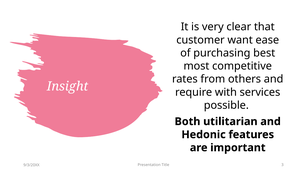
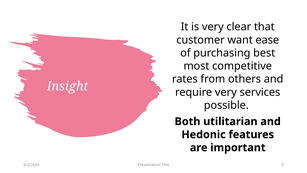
require with: with -> very (226, 92)
